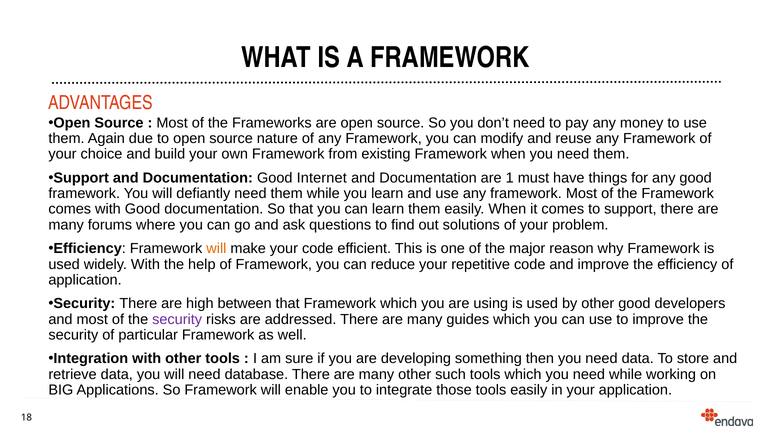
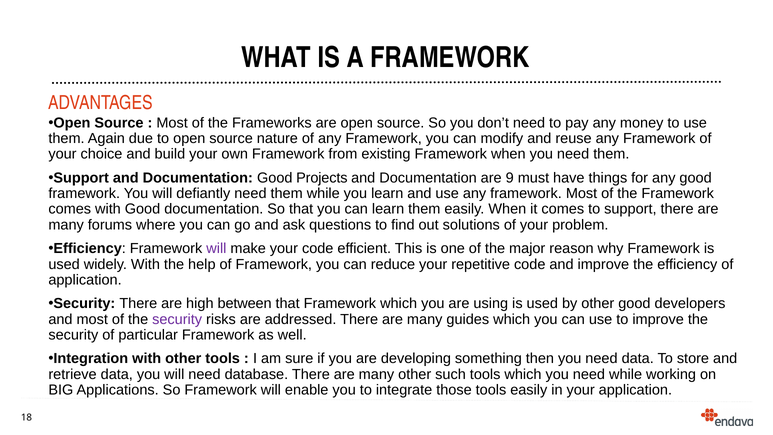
Internet: Internet -> Projects (322, 178)
1: 1 -> 9 (510, 178)
will colour: orange -> purple (216, 248)
